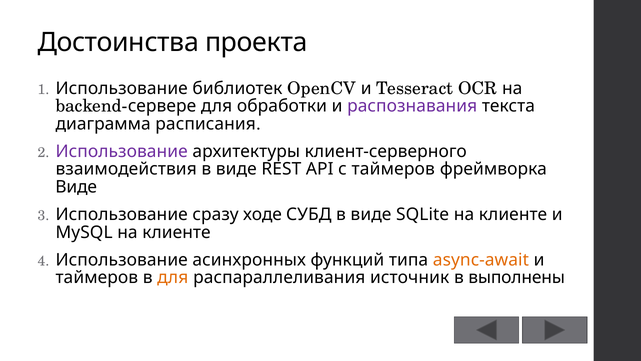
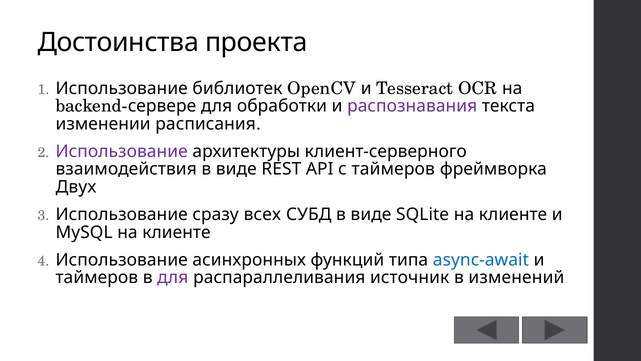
диаграмма: диаграмма -> изменении (103, 124)
Виде: Виде -> Двух (76, 187)
ходе: ходе -> всех (262, 214)
async-await colour: orange -> blue (481, 260)
для colour: orange -> purple (173, 277)
выполнены: выполнены -> изменений (516, 277)
